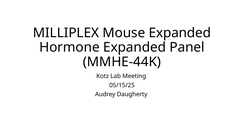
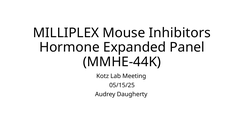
Mouse Expanded: Expanded -> Inhibitors (180, 33)
